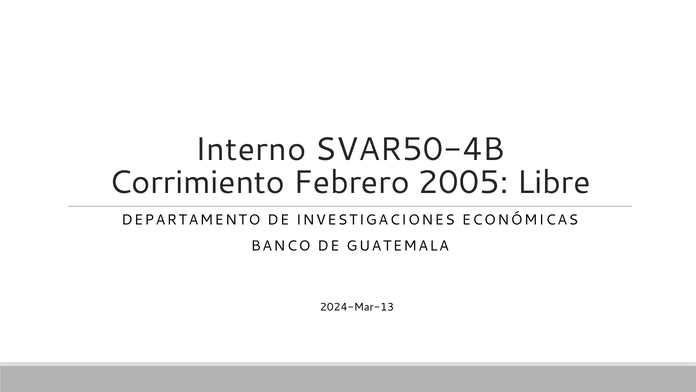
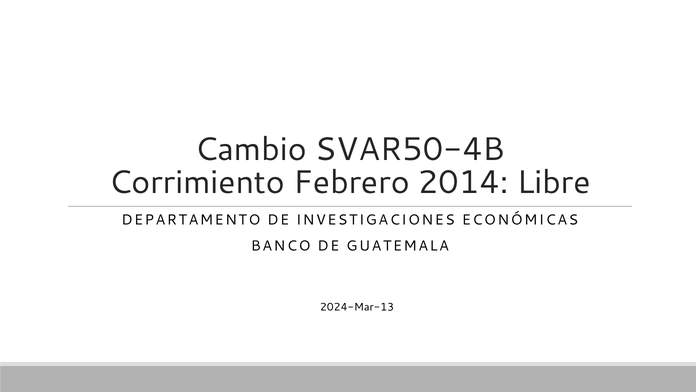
Interno: Interno -> Cambio (251, 149)
2005: 2005 -> 2014 (463, 182)
